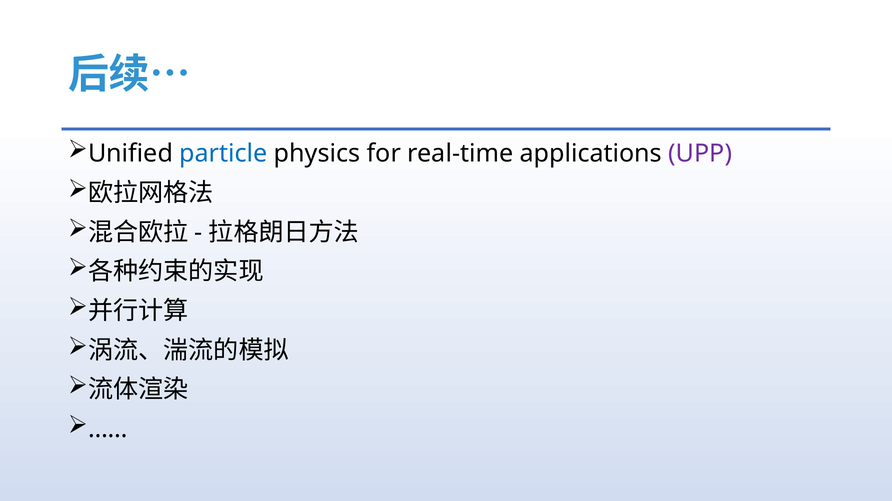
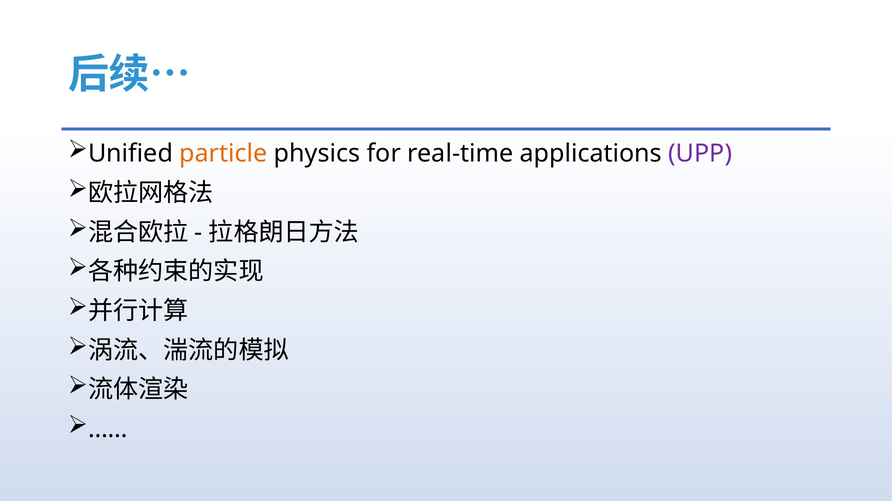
particle colour: blue -> orange (224, 154)
